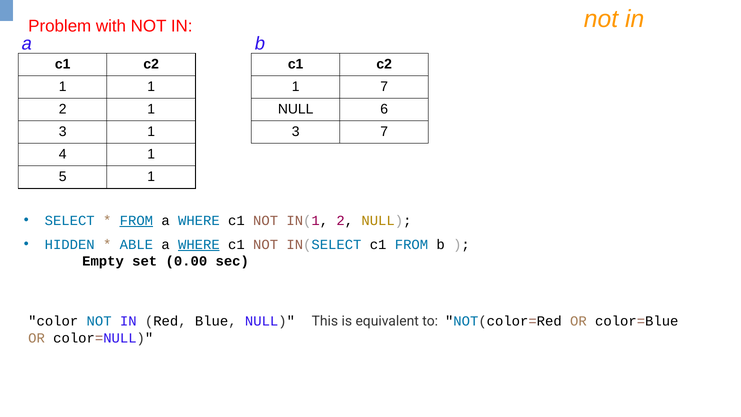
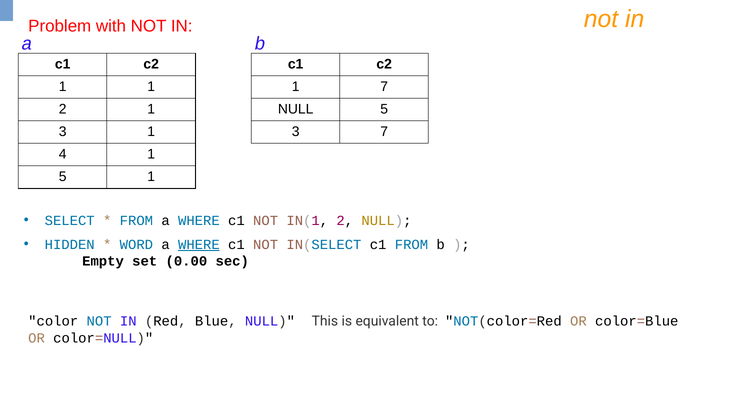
NULL 6: 6 -> 5 (384, 109)
FROM underline: present -> none (136, 220)
ABLE: ABLE -> WORD (136, 244)
